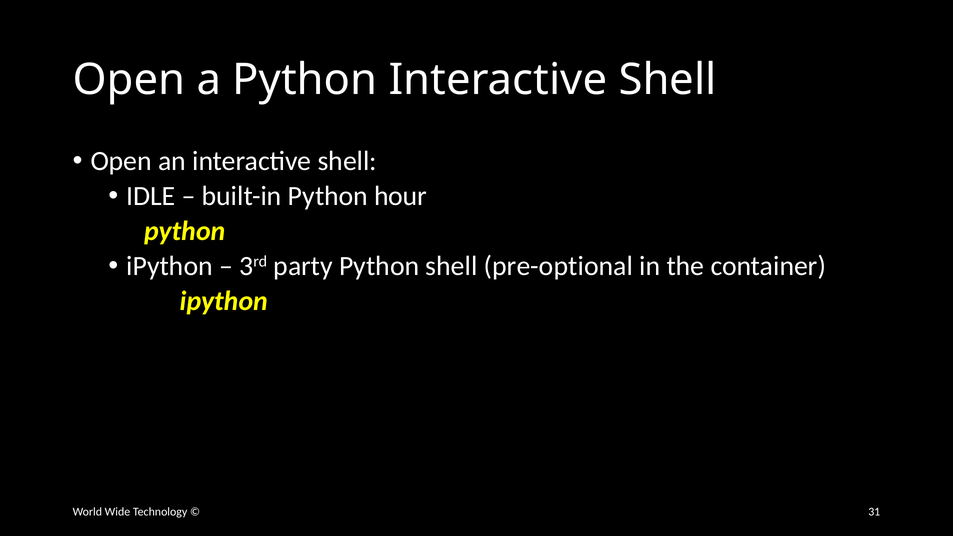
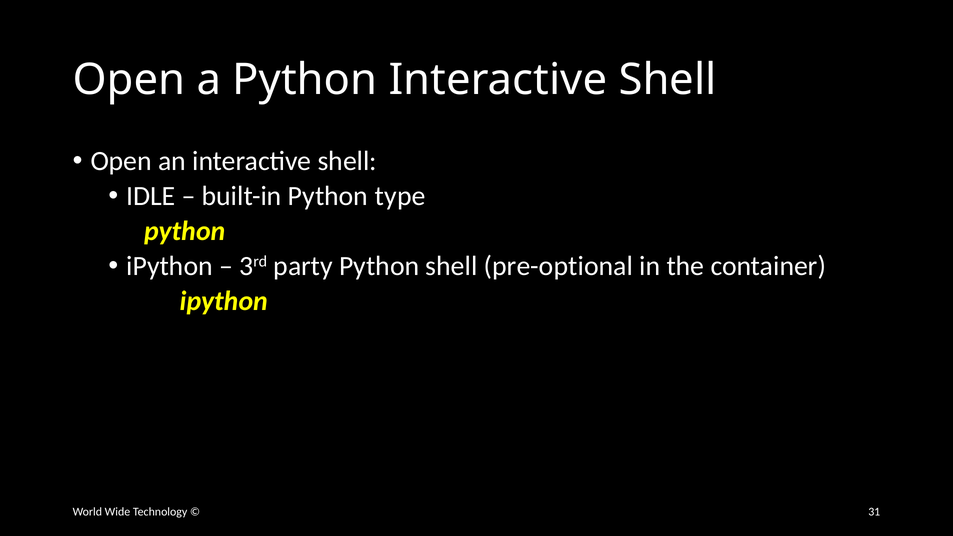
hour: hour -> type (400, 196)
